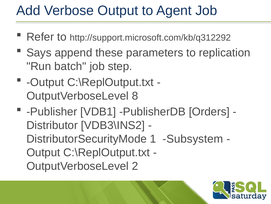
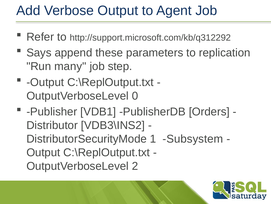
batch: batch -> many (70, 66)
8: 8 -> 0 (135, 96)
